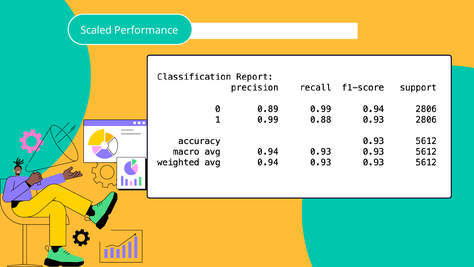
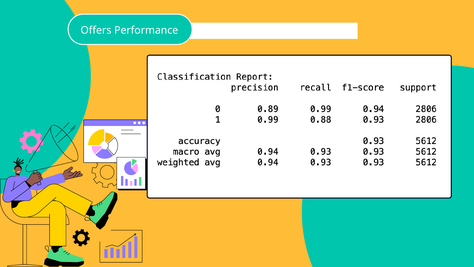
Scaled: Scaled -> Offers (96, 30)
